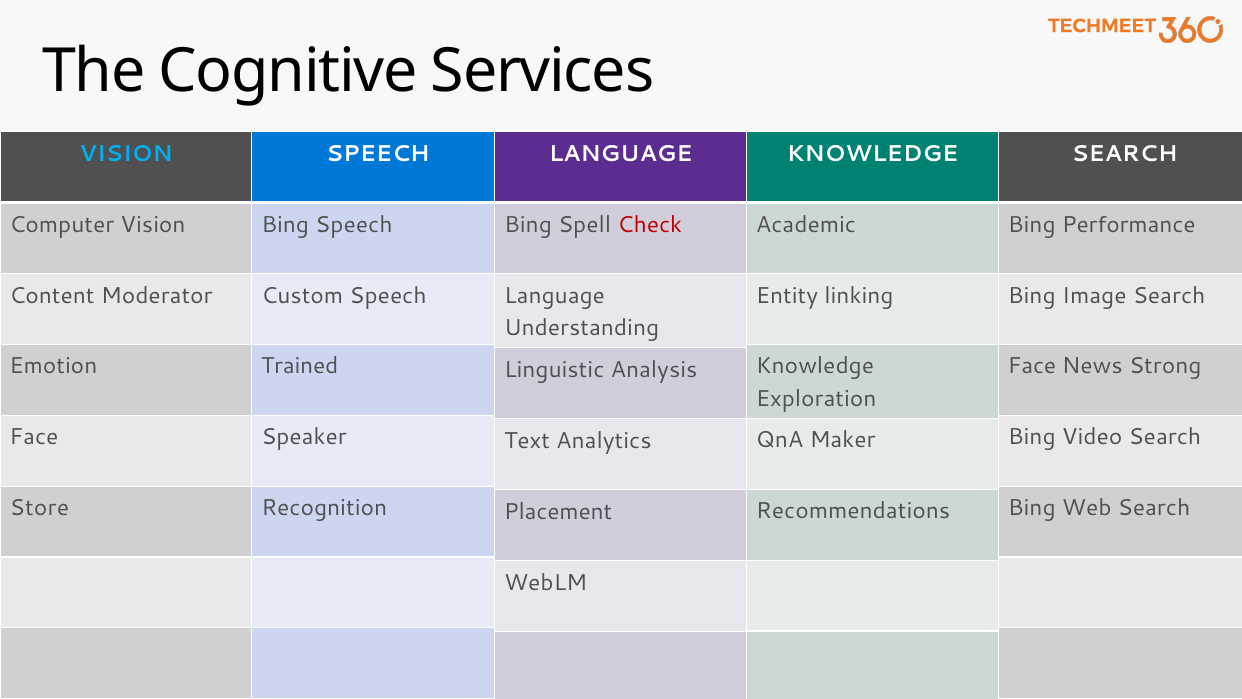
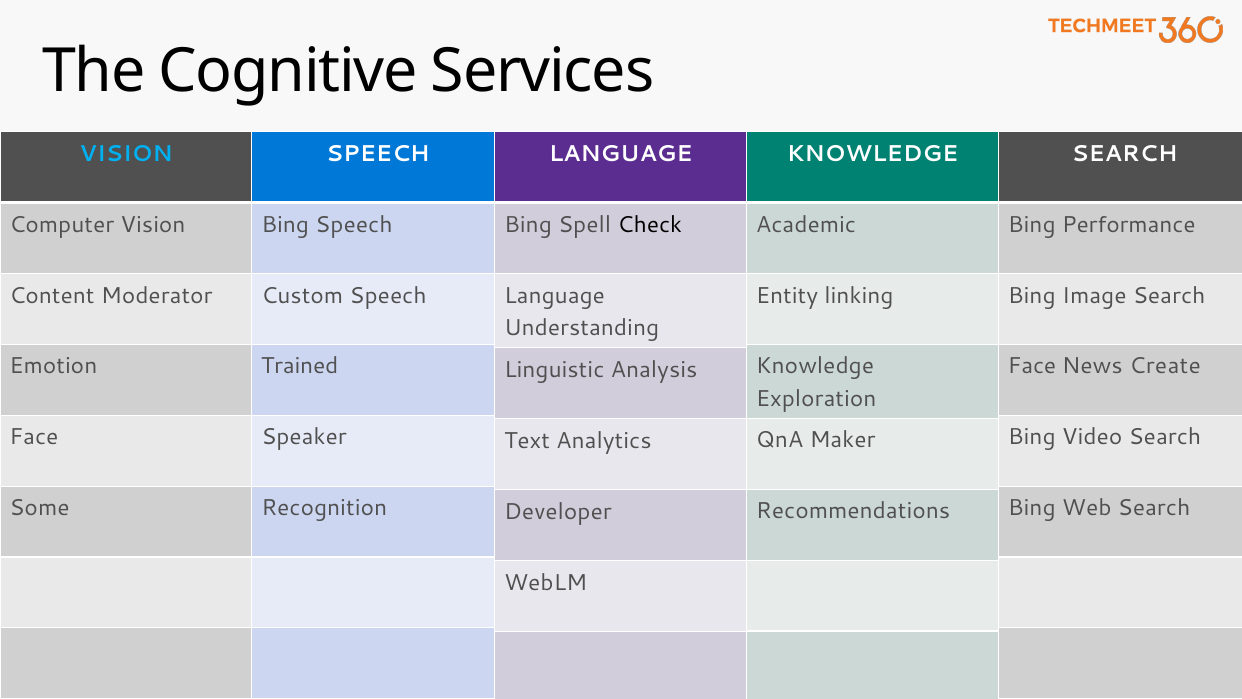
Check colour: red -> black (650, 225)
Strong: Strong -> Create (1165, 366)
Store: Store -> Some (39, 508)
Placement: Placement -> Developer (558, 511)
